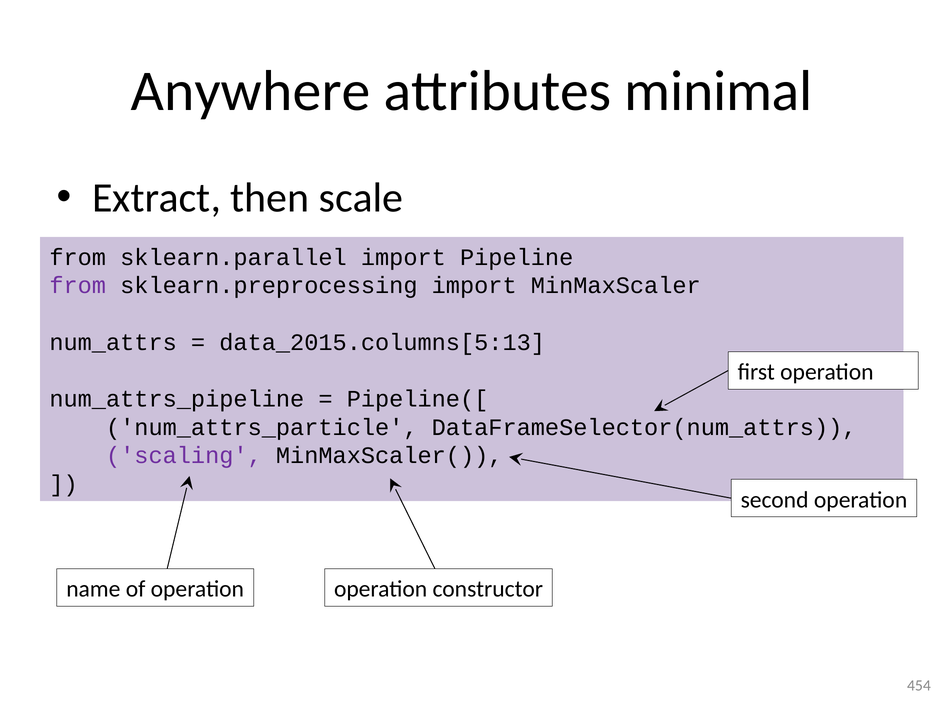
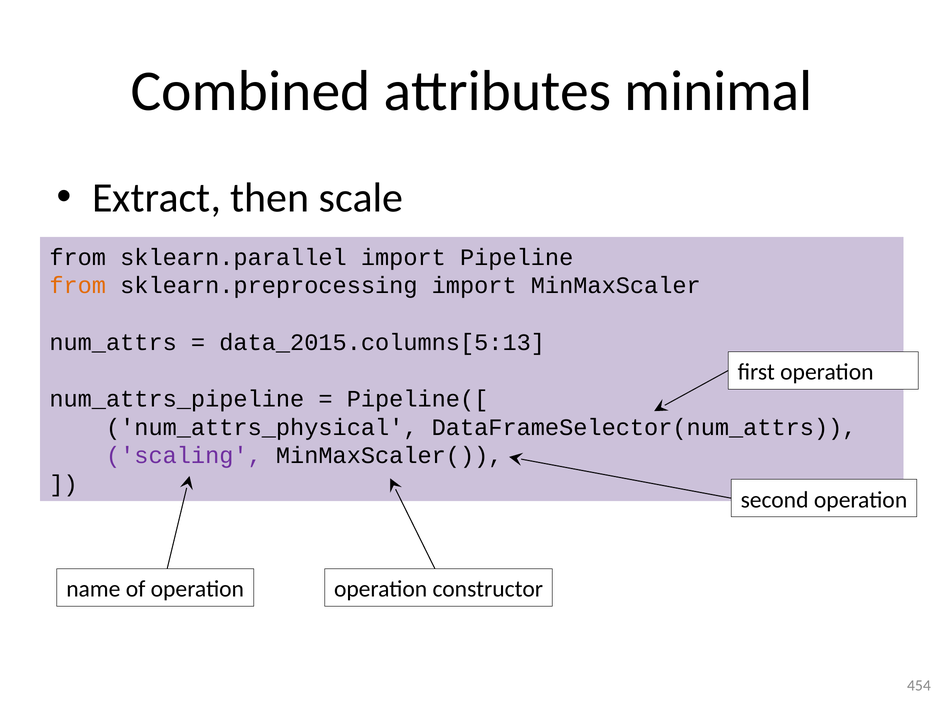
Anywhere: Anywhere -> Combined (251, 91)
from colour: purple -> orange (78, 286)
num_attrs_particle: num_attrs_particle -> num_attrs_physical (262, 427)
